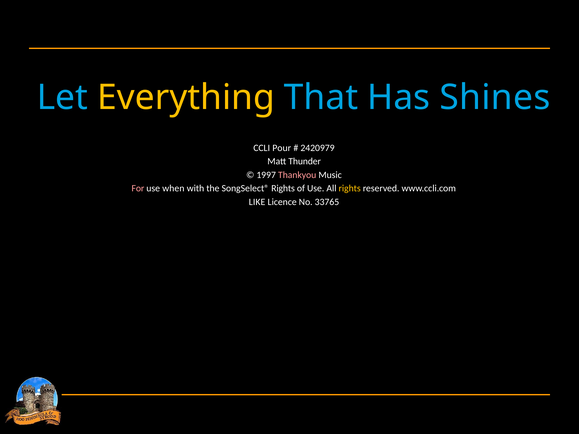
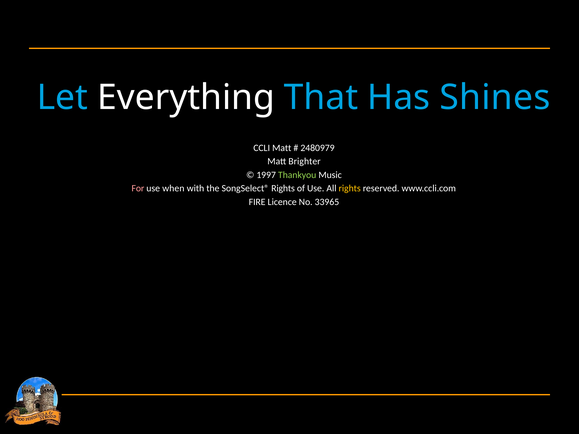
Everything colour: yellow -> white (186, 98)
CCLI Pour: Pour -> Matt (282, 148)
2420979: 2420979 -> 2480979 (318, 148)
Thunder: Thunder -> Brighter (305, 162)
Thankyou colour: pink -> light green (297, 175)
LIKE: LIKE -> FIRE (257, 202)
33765: 33765 -> 33965 (327, 202)
